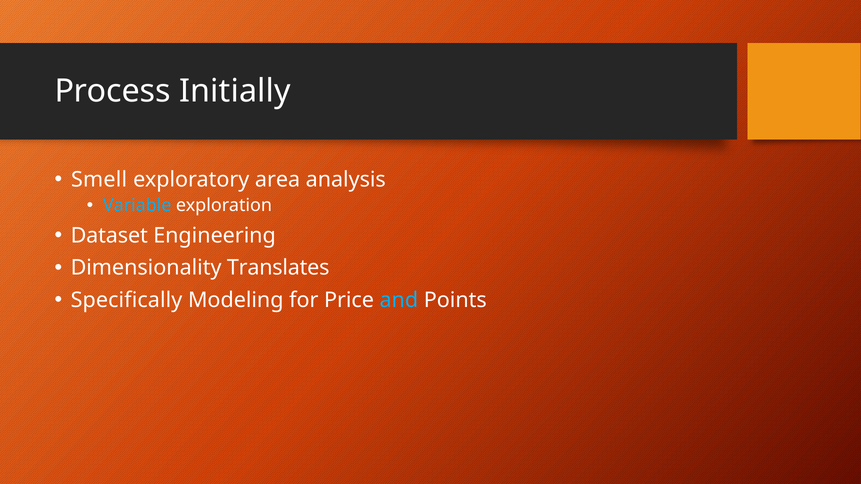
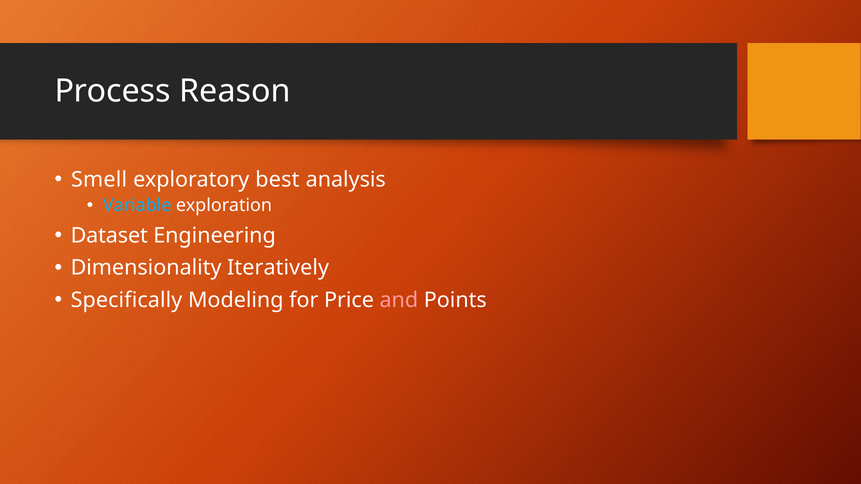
Initially: Initially -> Reason (235, 91)
area: area -> best (277, 180)
Translates: Translates -> Iteratively (278, 268)
and colour: light blue -> pink (399, 300)
